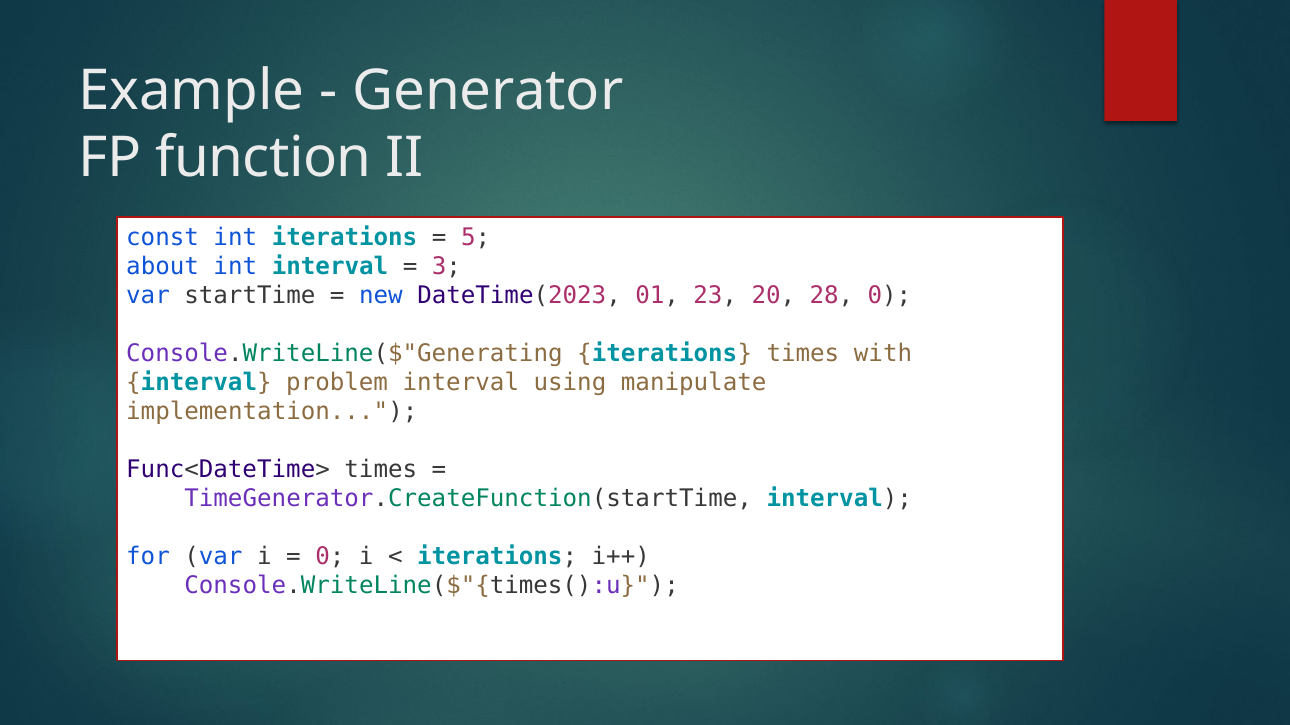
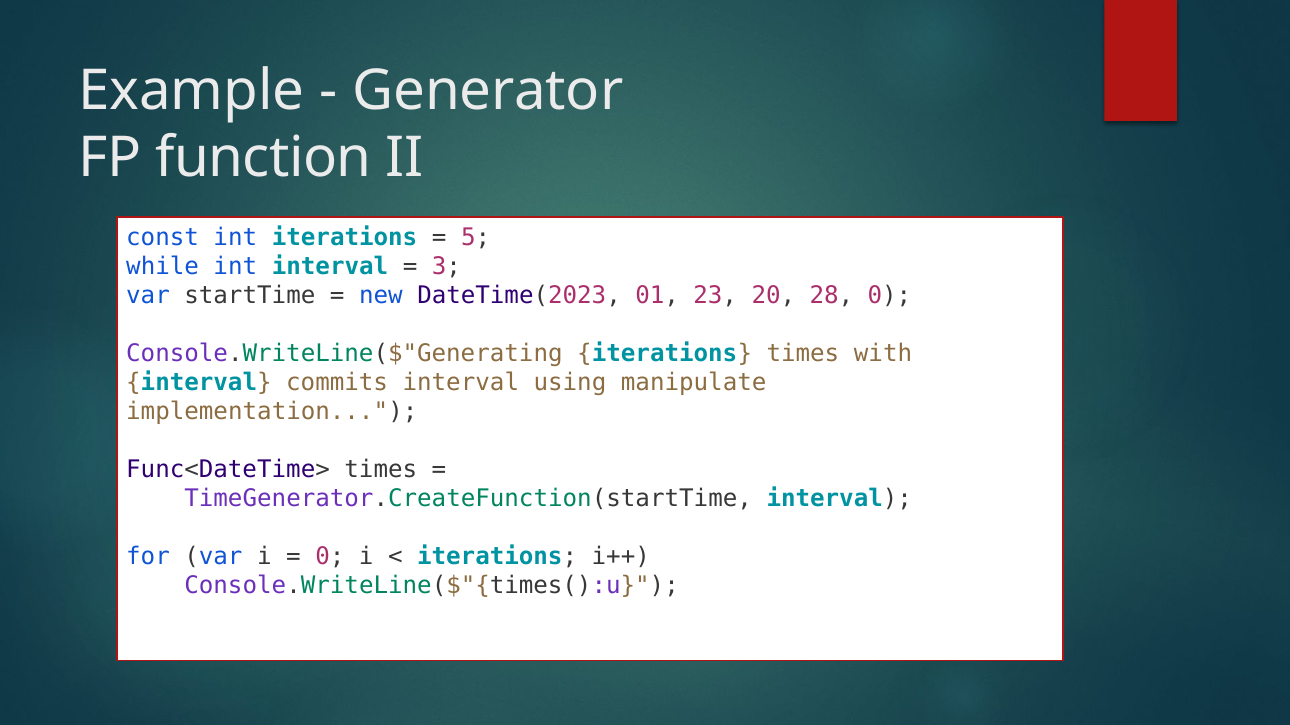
about: about -> while (163, 267)
problem: problem -> commits (337, 383)
